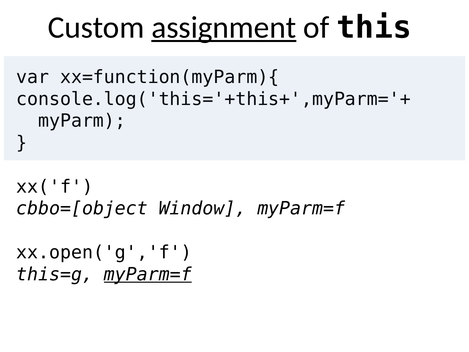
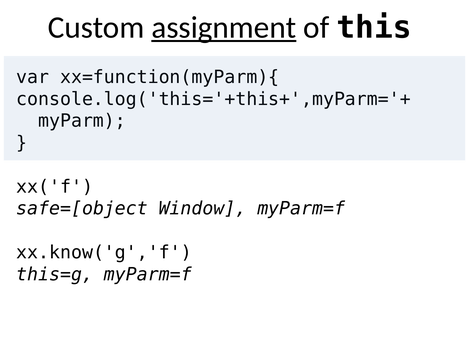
cbbo=[object: cbbo=[object -> safe=[object (82, 208)
xx.open('g','f: xx.open('g','f -> xx.know('g','f (104, 252)
myParm=f underline: present -> none (148, 274)
